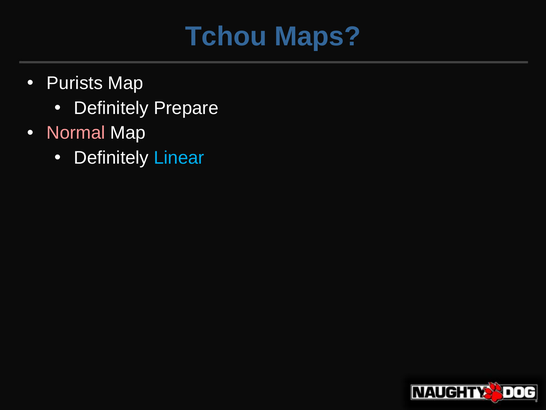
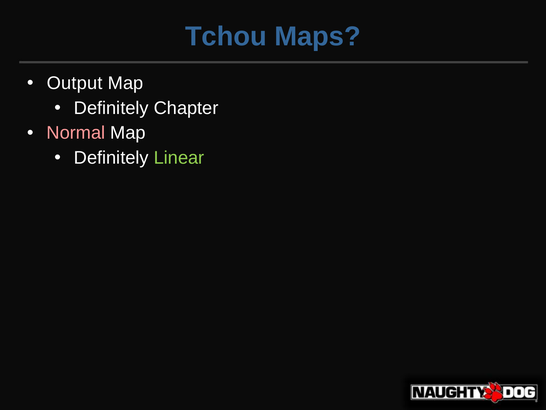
Purists: Purists -> Output (75, 83)
Prepare: Prepare -> Chapter (186, 108)
Linear colour: light blue -> light green (179, 158)
